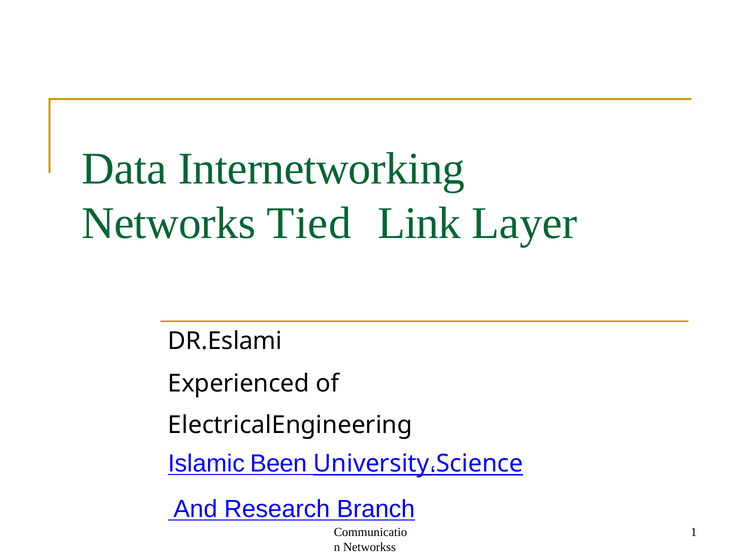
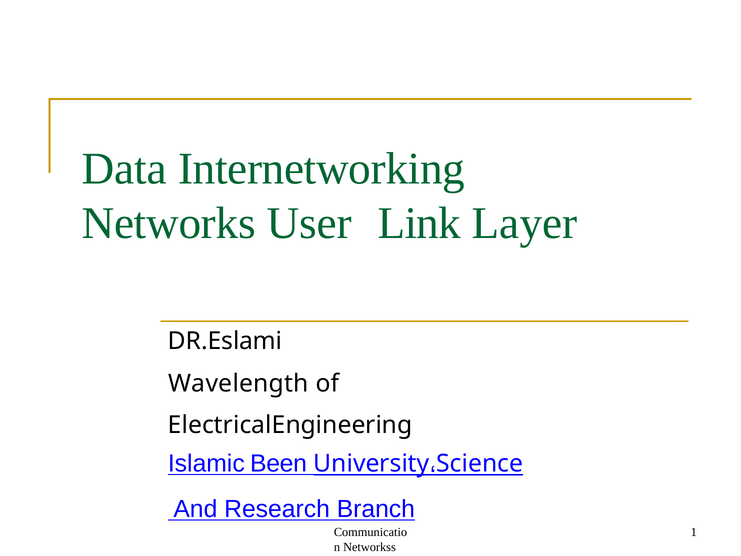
Tied: Tied -> User (309, 223)
Experienced: Experienced -> Wavelength (238, 383)
